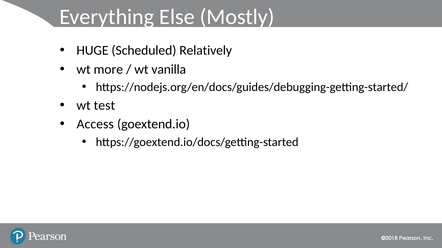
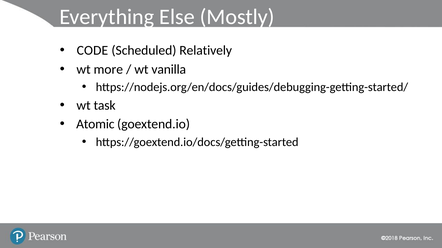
HUGE: HUGE -> CODE (92, 51)
test: test -> task (105, 106)
Access: Access -> Atomic (95, 125)
